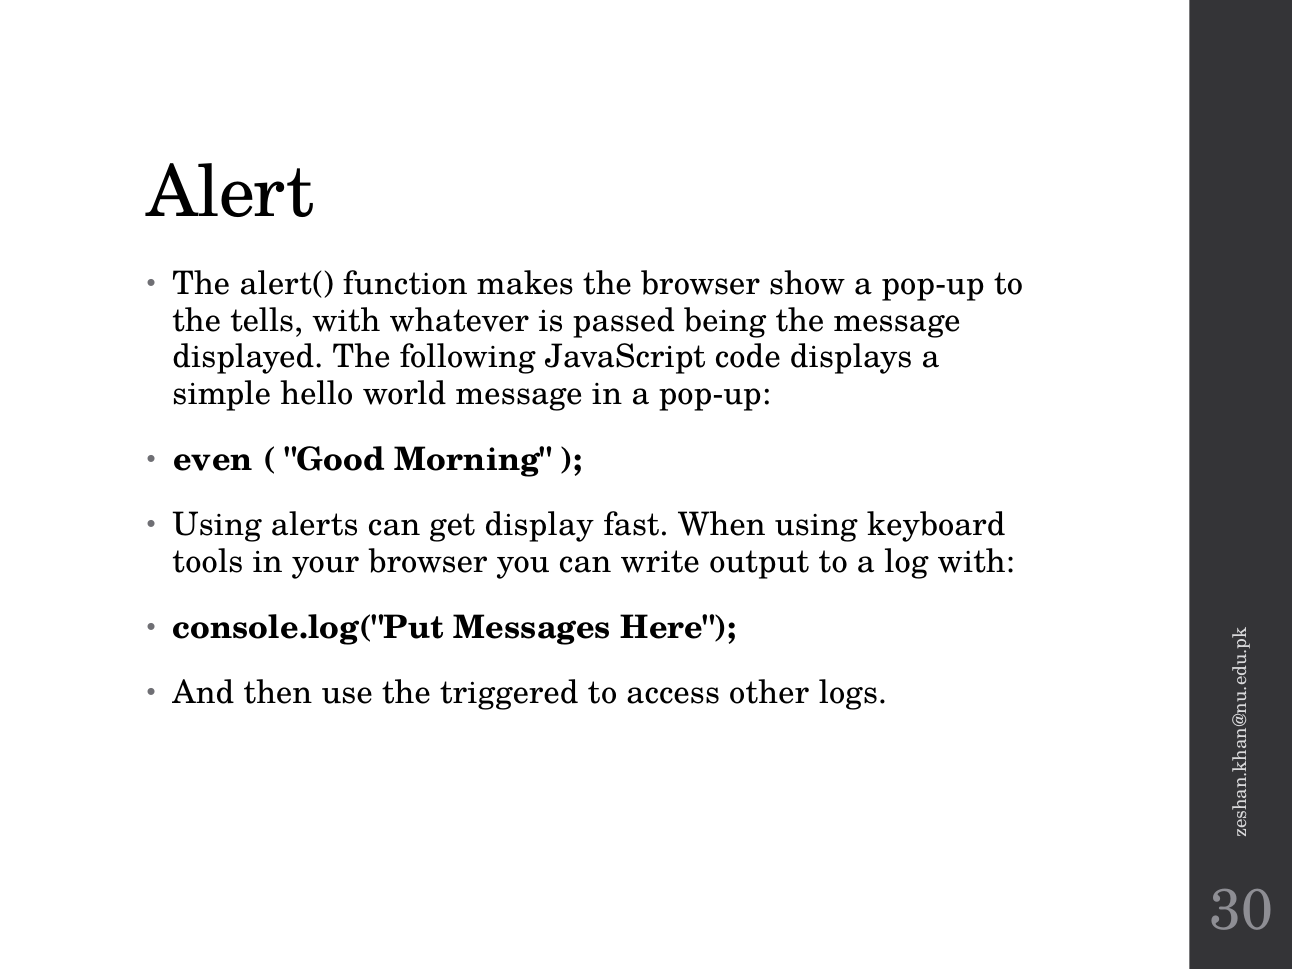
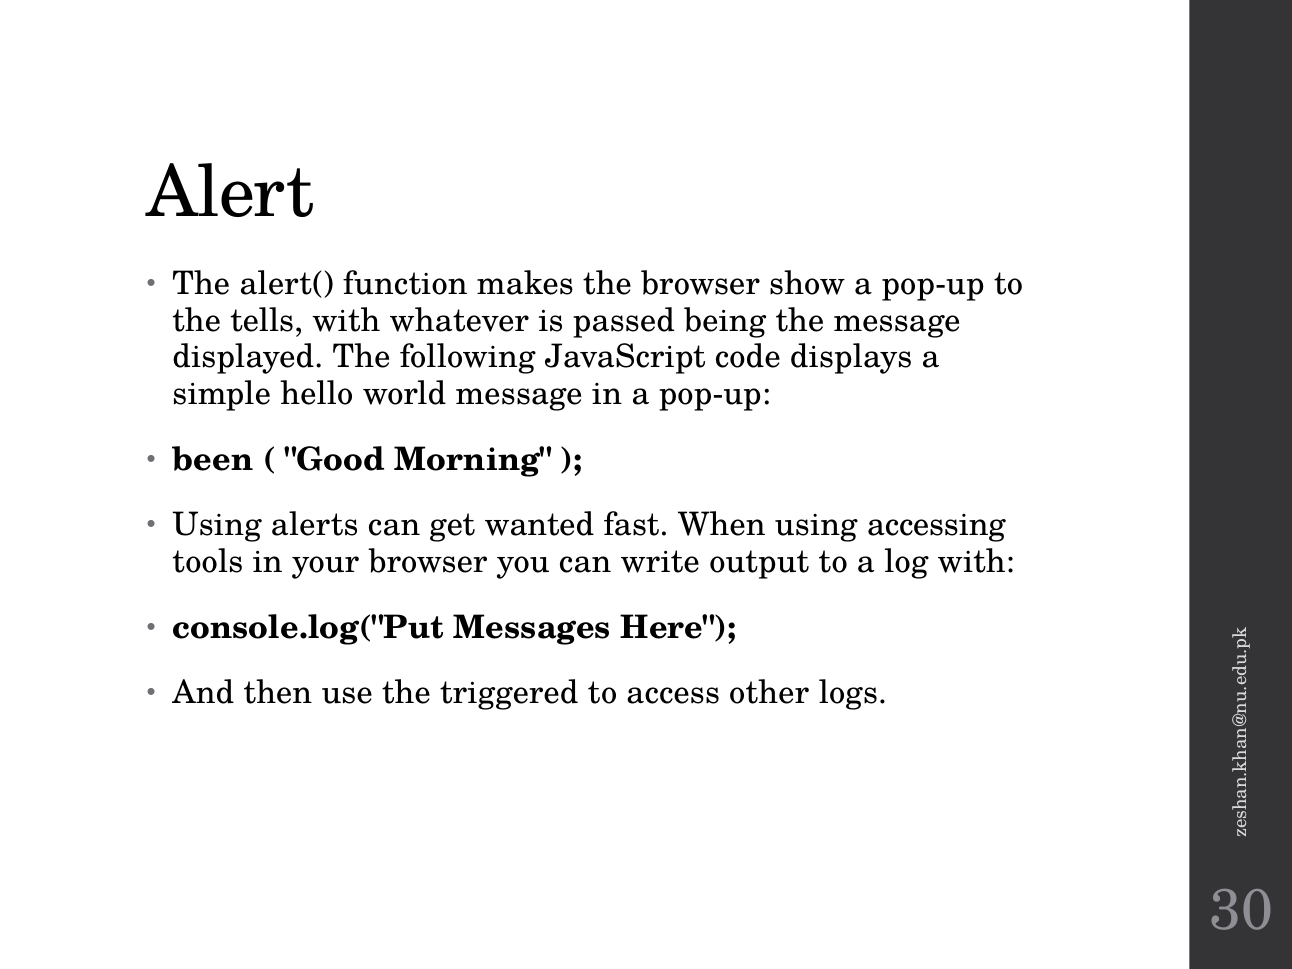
even: even -> been (213, 460)
display: display -> wanted (539, 525)
keyboard: keyboard -> accessing (936, 525)
